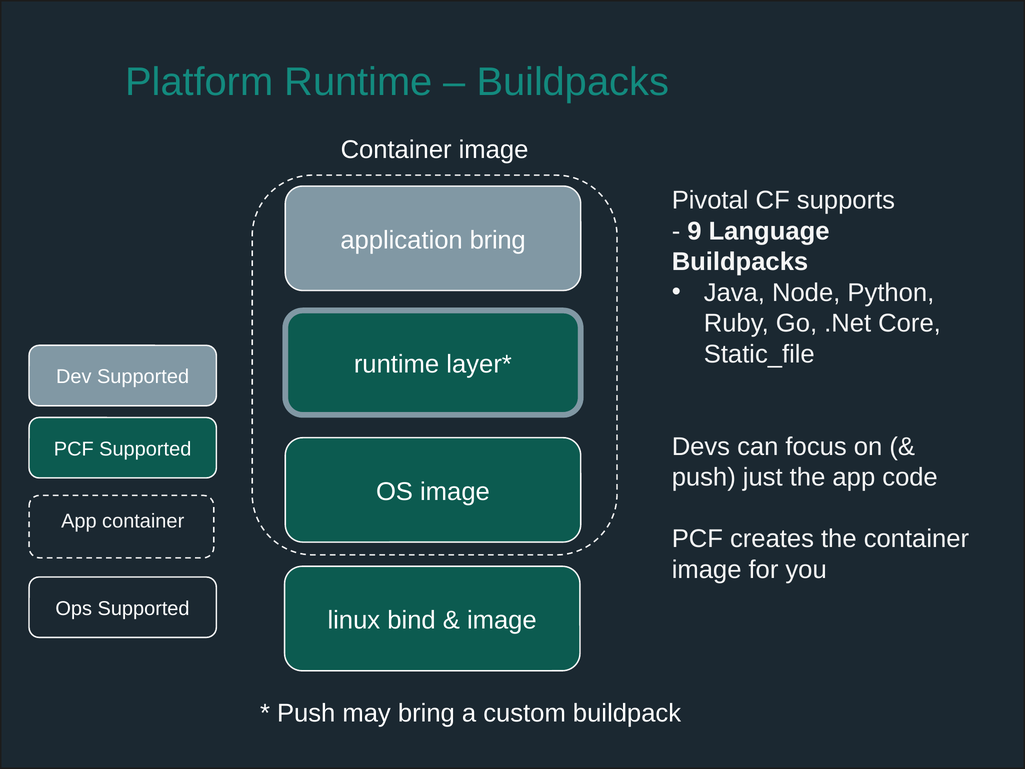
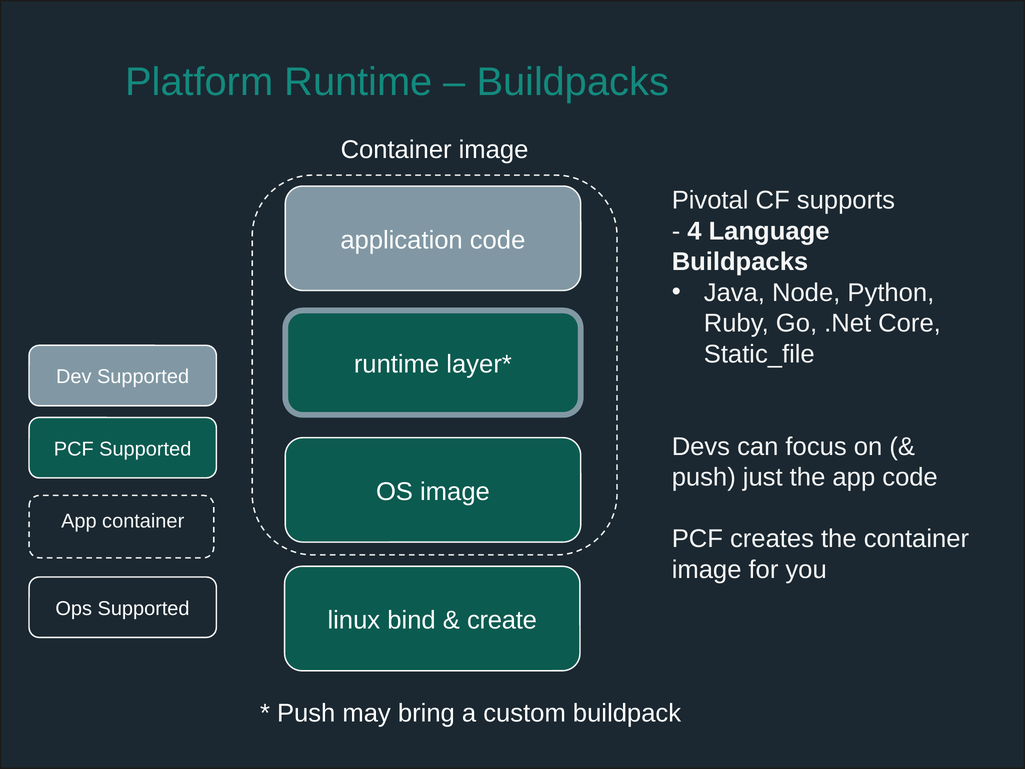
9: 9 -> 4 (694, 231)
application bring: bring -> code (498, 240)
image: image -> create (502, 620)
